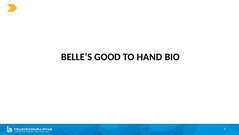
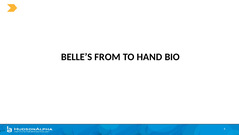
GOOD: GOOD -> FROM (107, 57)
